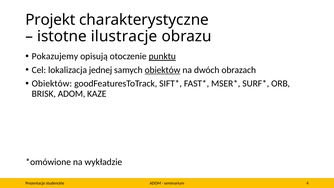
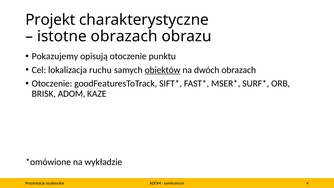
istotne ilustracje: ilustracje -> obrazach (124, 36)
punktu underline: present -> none (162, 56)
jednej: jednej -> ruchu (100, 70)
Obiektów: Obiektów -> Otoczenie (52, 84)
